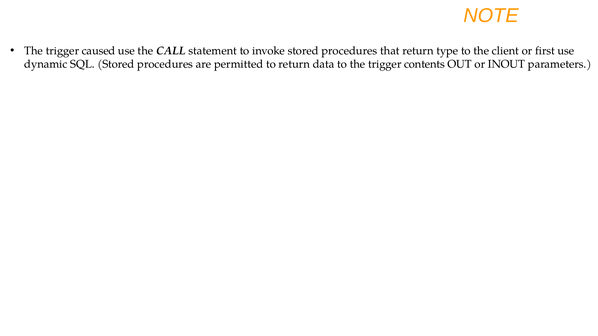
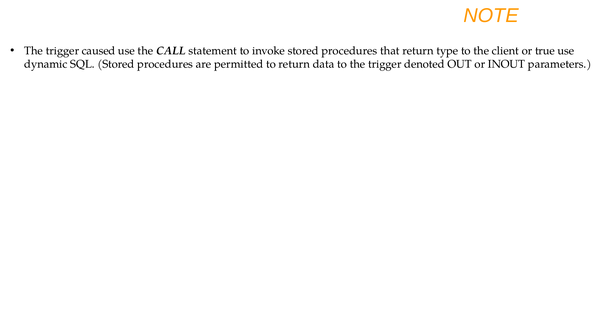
first: first -> true (545, 51)
contents: contents -> denoted (424, 64)
